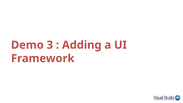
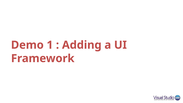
3: 3 -> 1 (50, 45)
